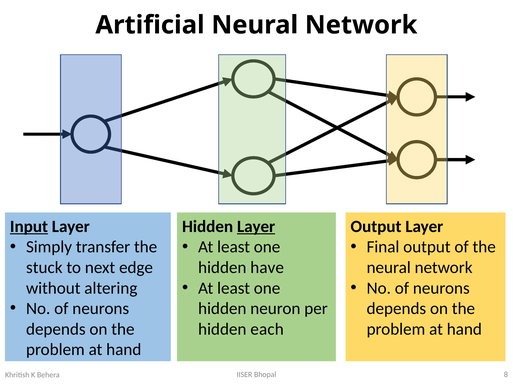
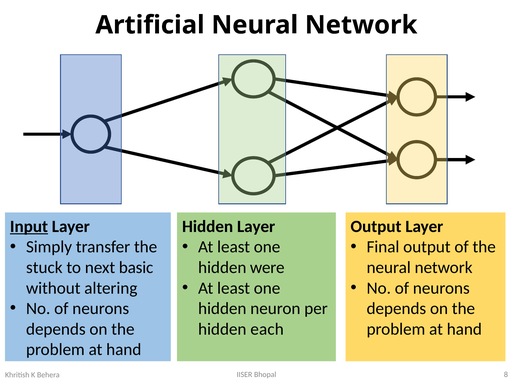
Layer underline: present -> none (256, 226)
edge: edge -> basic (136, 267)
have: have -> were (267, 267)
